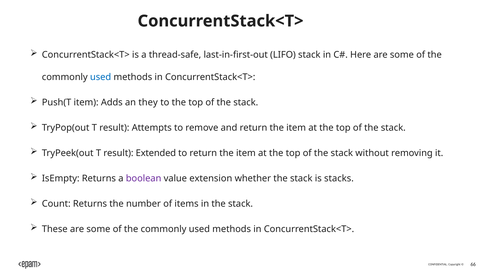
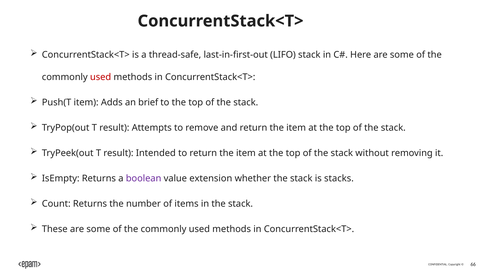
used colour: blue -> red (101, 77)
they: they -> brief (148, 102)
Extended: Extended -> Intended (156, 153)
